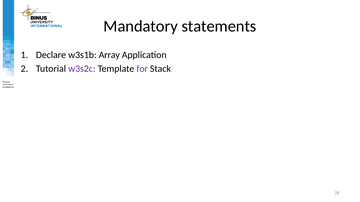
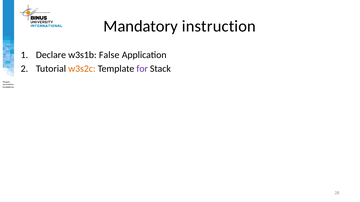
statements: statements -> instruction (219, 26)
Array: Array -> False (109, 55)
w3s2c colour: purple -> orange (82, 69)
